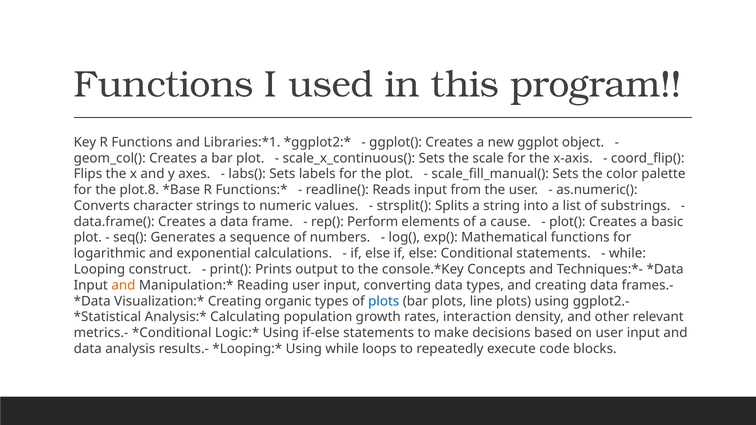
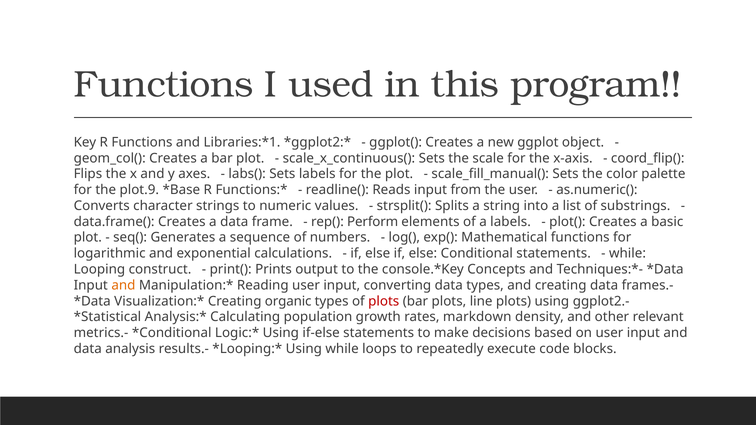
plot.8: plot.8 -> plot.9 (139, 190)
a cause: cause -> labels (511, 222)
plots colour: blue -> red (384, 301)
interaction: interaction -> markdown (477, 317)
